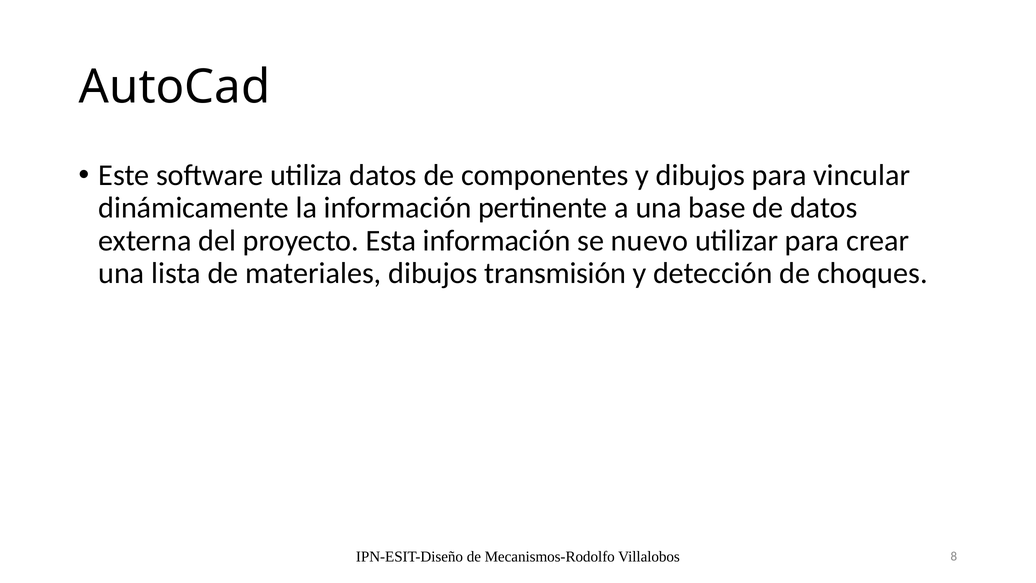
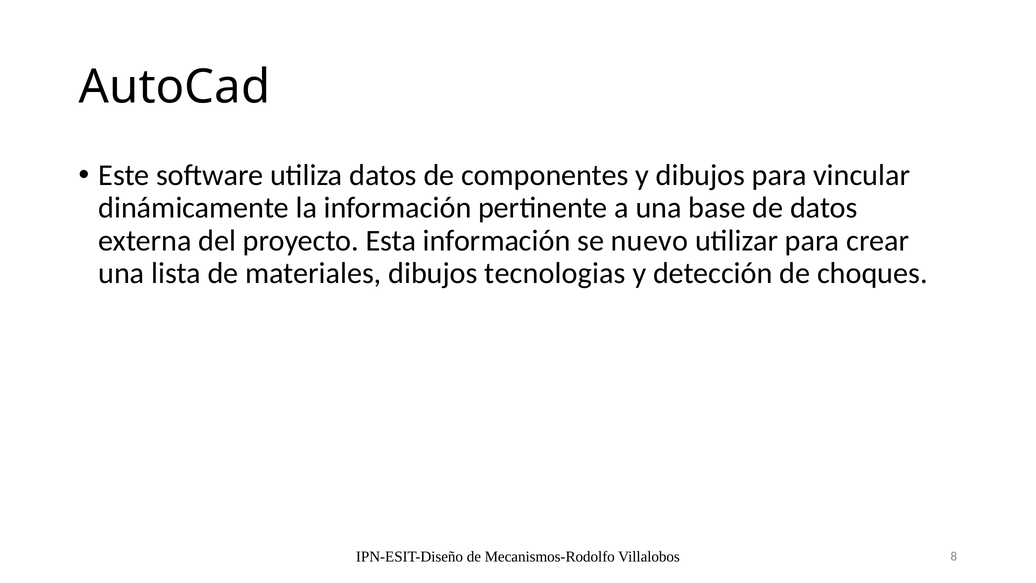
transmisión: transmisión -> tecnologias (555, 273)
